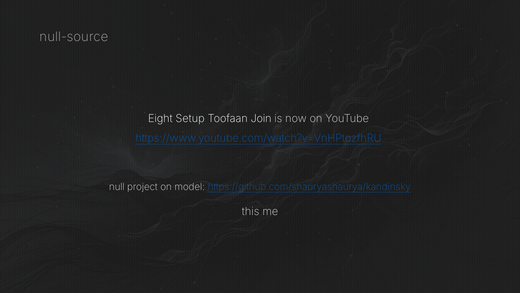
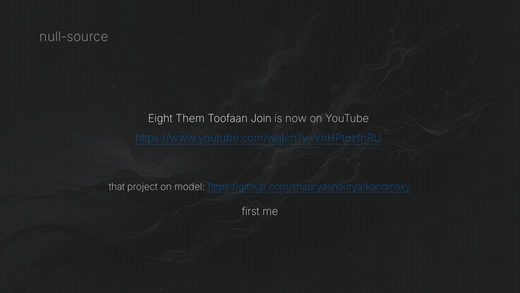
Setup: Setup -> Them (190, 119)
null: null -> that (117, 187)
this: this -> first (251, 211)
